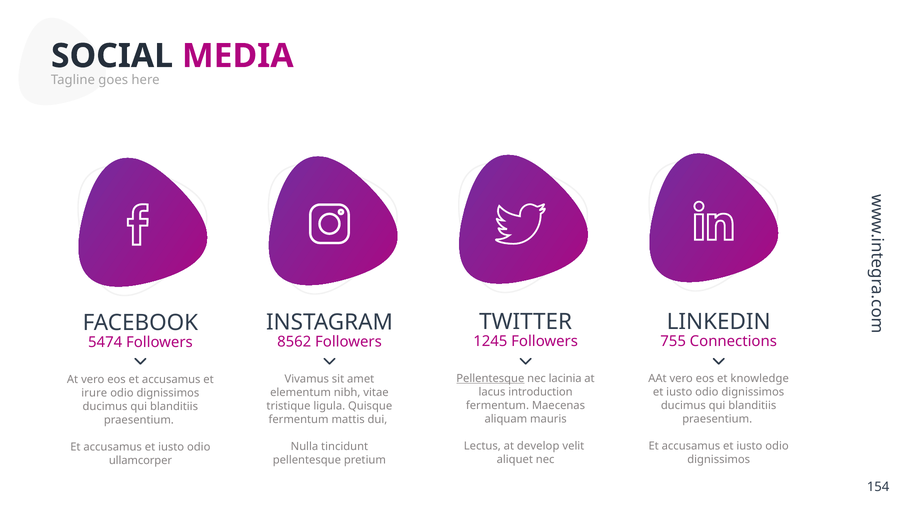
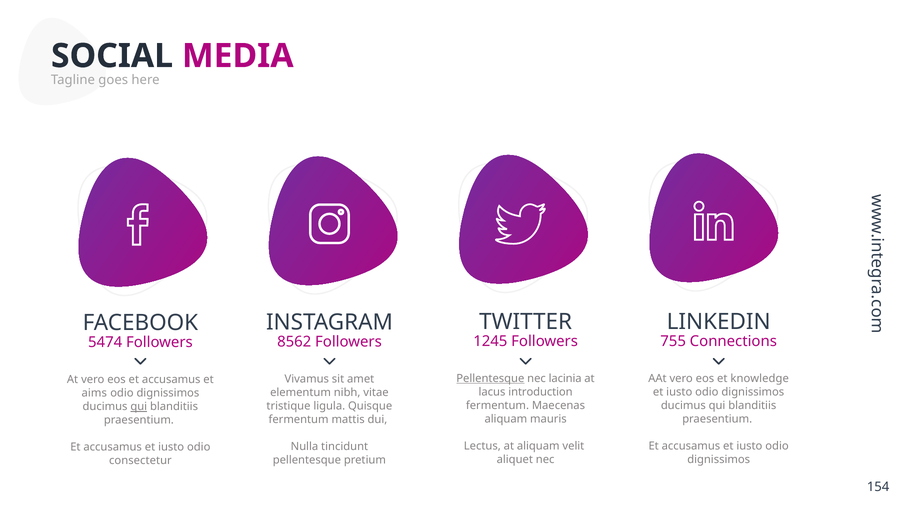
irure: irure -> aims (94, 393)
qui underline: none -> present (139, 406)
at develop: develop -> aliquam (538, 446)
ullamcorper: ullamcorper -> consectetur (140, 460)
